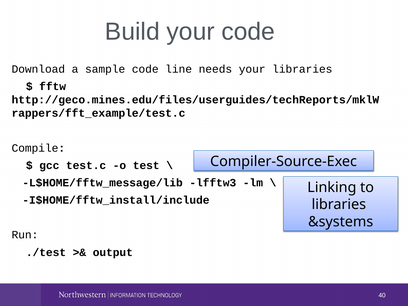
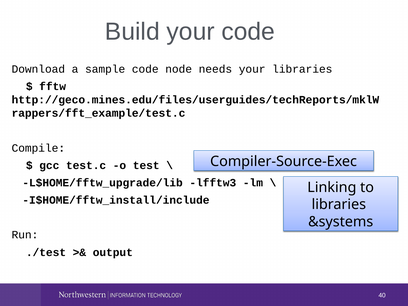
line: line -> node (179, 69)
L$HOME/fftw_message/lib: L$HOME/fftw_message/lib -> L$HOME/fftw_upgrade/lib (103, 183)
